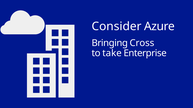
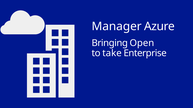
Consider: Consider -> Manager (117, 27)
Cross: Cross -> Open (142, 43)
